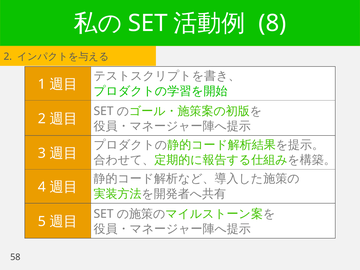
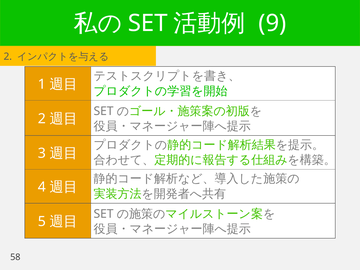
8: 8 -> 9 (272, 23)
